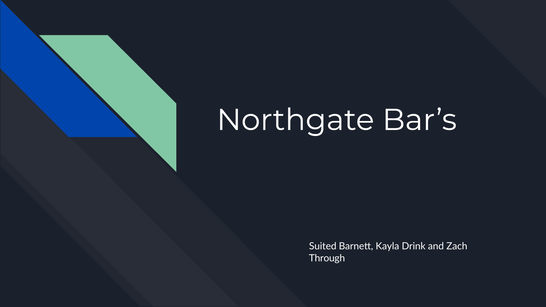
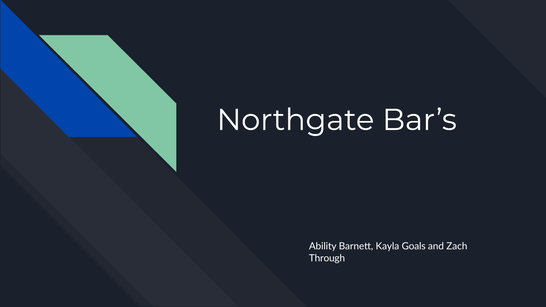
Suited: Suited -> Ability (323, 246)
Drink: Drink -> Goals (414, 246)
